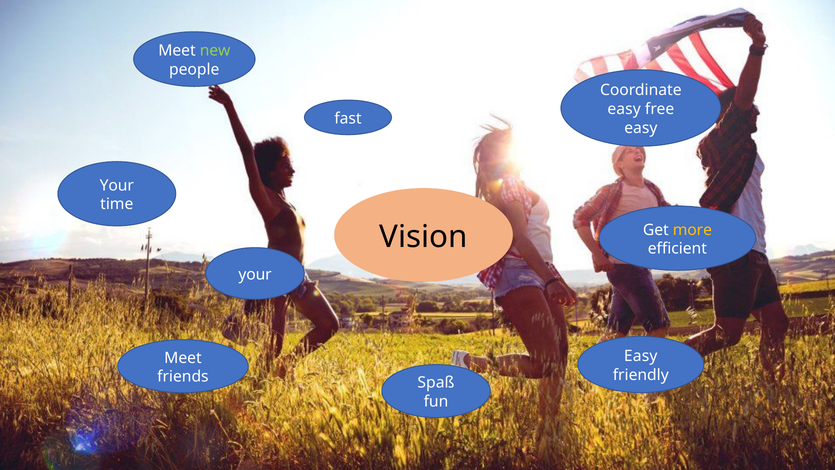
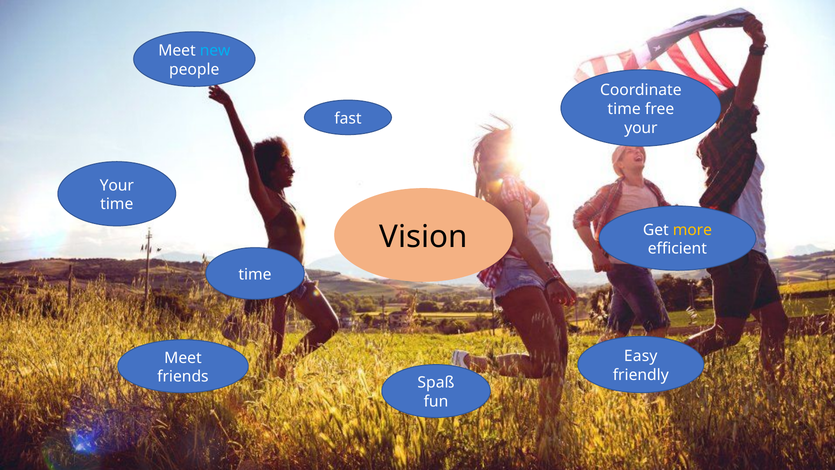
new colour: light green -> light blue (215, 51)
easy: easy -> time (624, 109)
easy: easy -> your (641, 128)
your: your -> time (255, 274)
